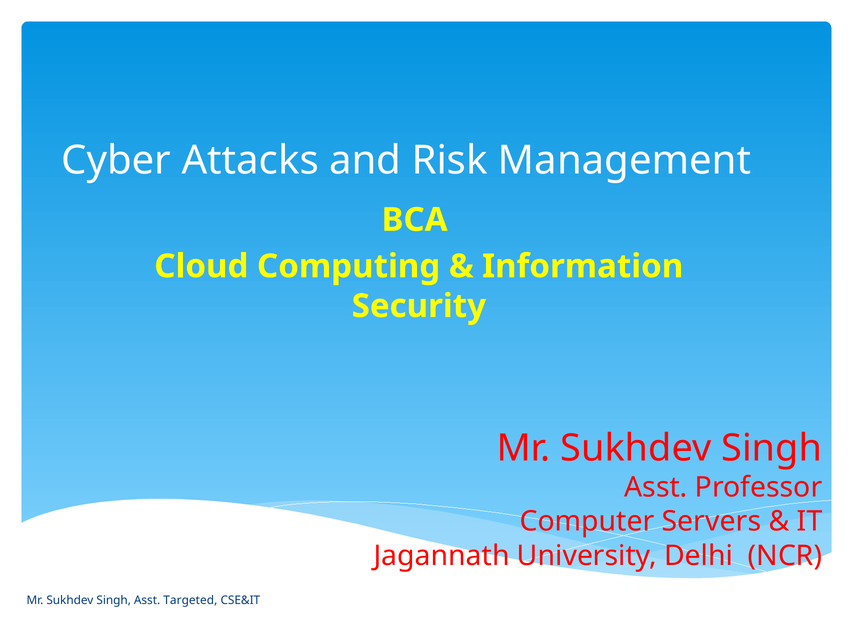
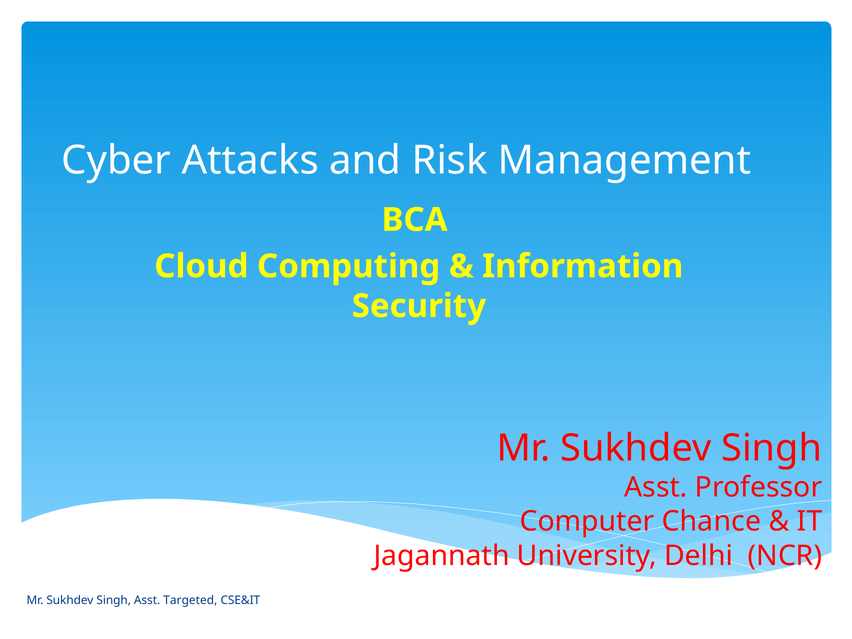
Servers: Servers -> Chance (711, 522)
